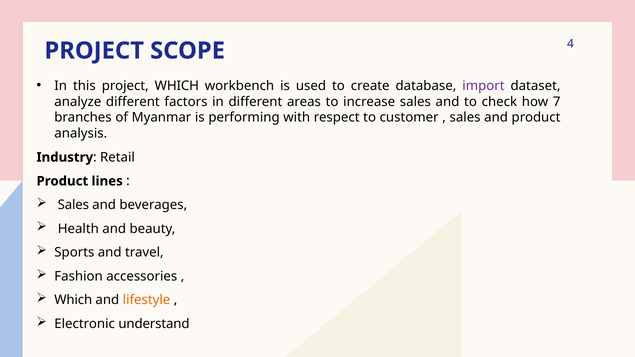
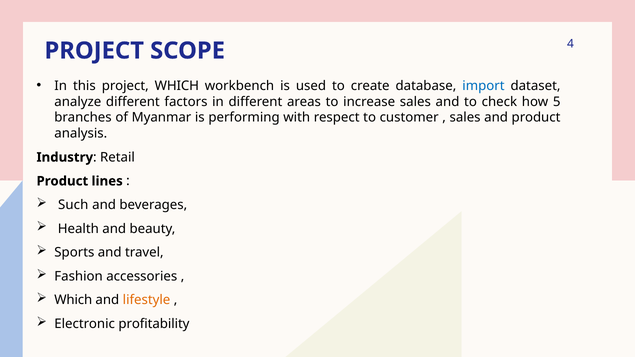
import colour: purple -> blue (483, 86)
7: 7 -> 5 (557, 102)
Sales: Sales -> Such (73, 205)
understand: understand -> profitability (154, 324)
